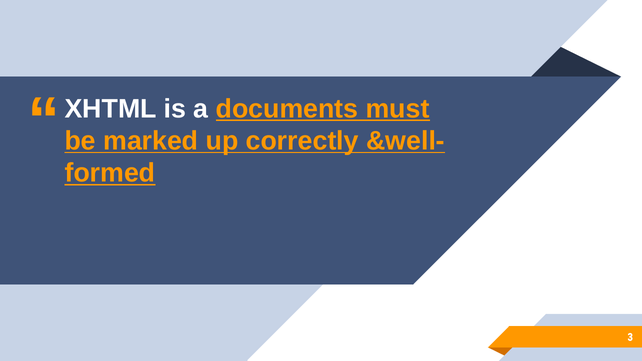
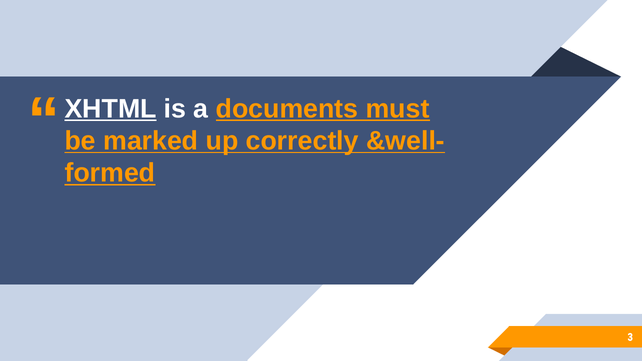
XHTML underline: none -> present (111, 109)
